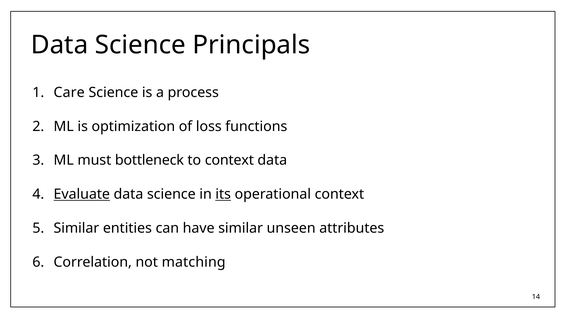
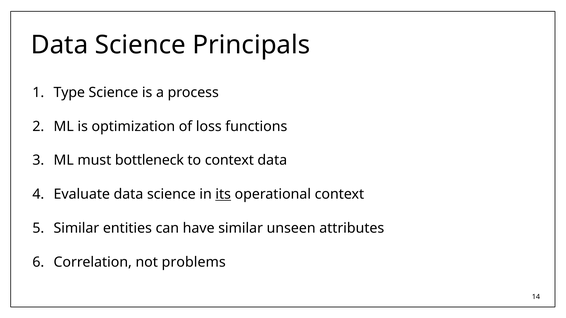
Care: Care -> Type (69, 93)
Evaluate underline: present -> none (82, 194)
matching: matching -> problems (194, 262)
